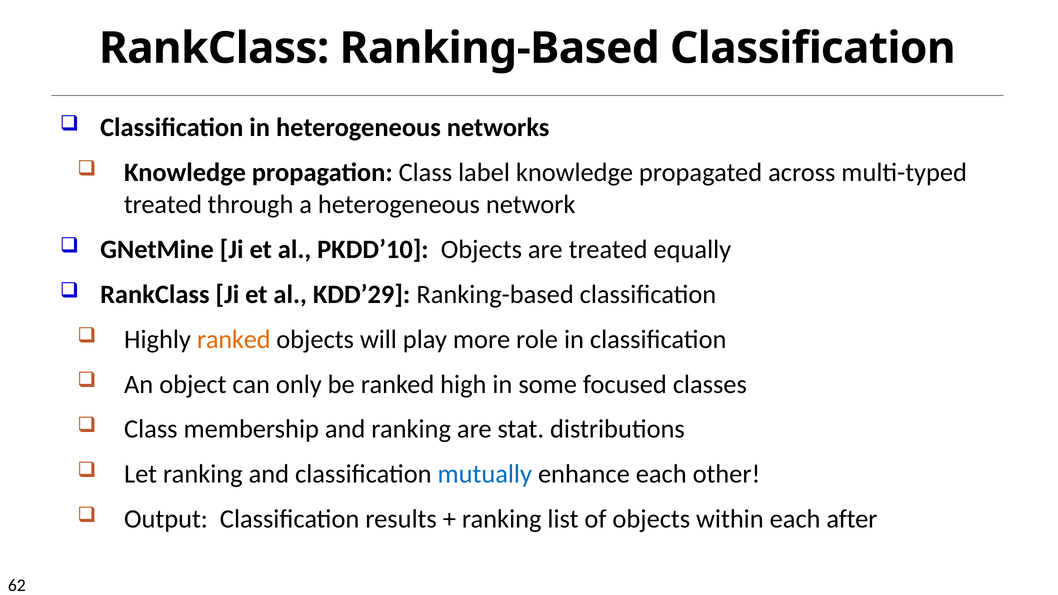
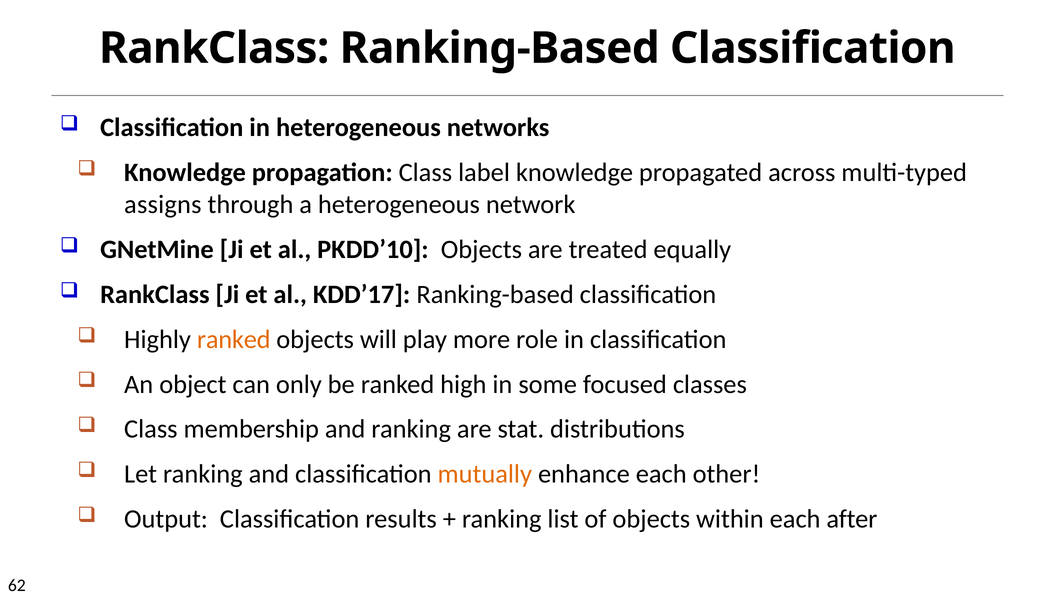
treated: treated -> assigns (163, 204)
KDD’29: KDD’29 -> KDD’17 (362, 294)
mutually colour: blue -> orange (485, 474)
